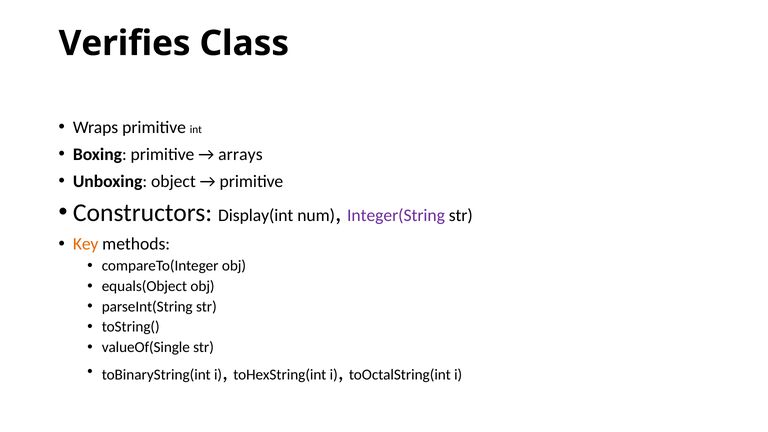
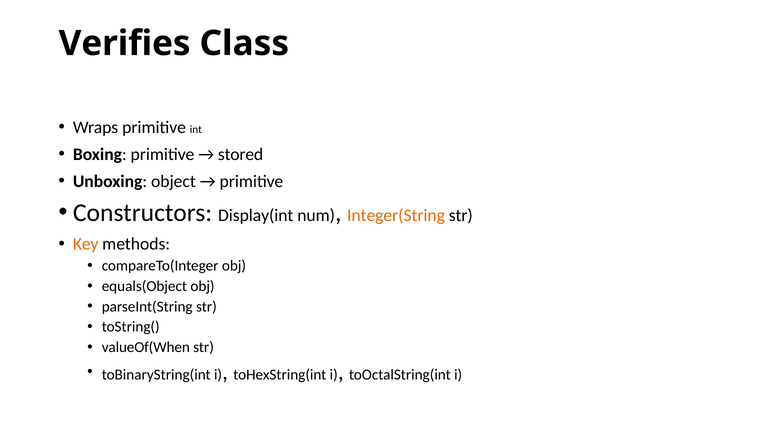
arrays: arrays -> stored (241, 154)
Integer(String colour: purple -> orange (396, 215)
valueOf(Single: valueOf(Single -> valueOf(When (146, 347)
